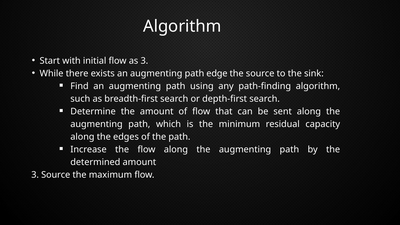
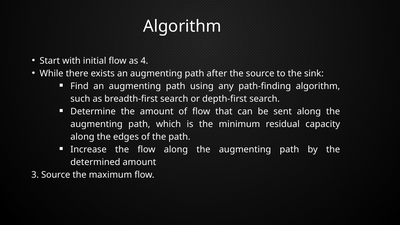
as 3: 3 -> 4 (144, 61)
edge: edge -> after (217, 73)
